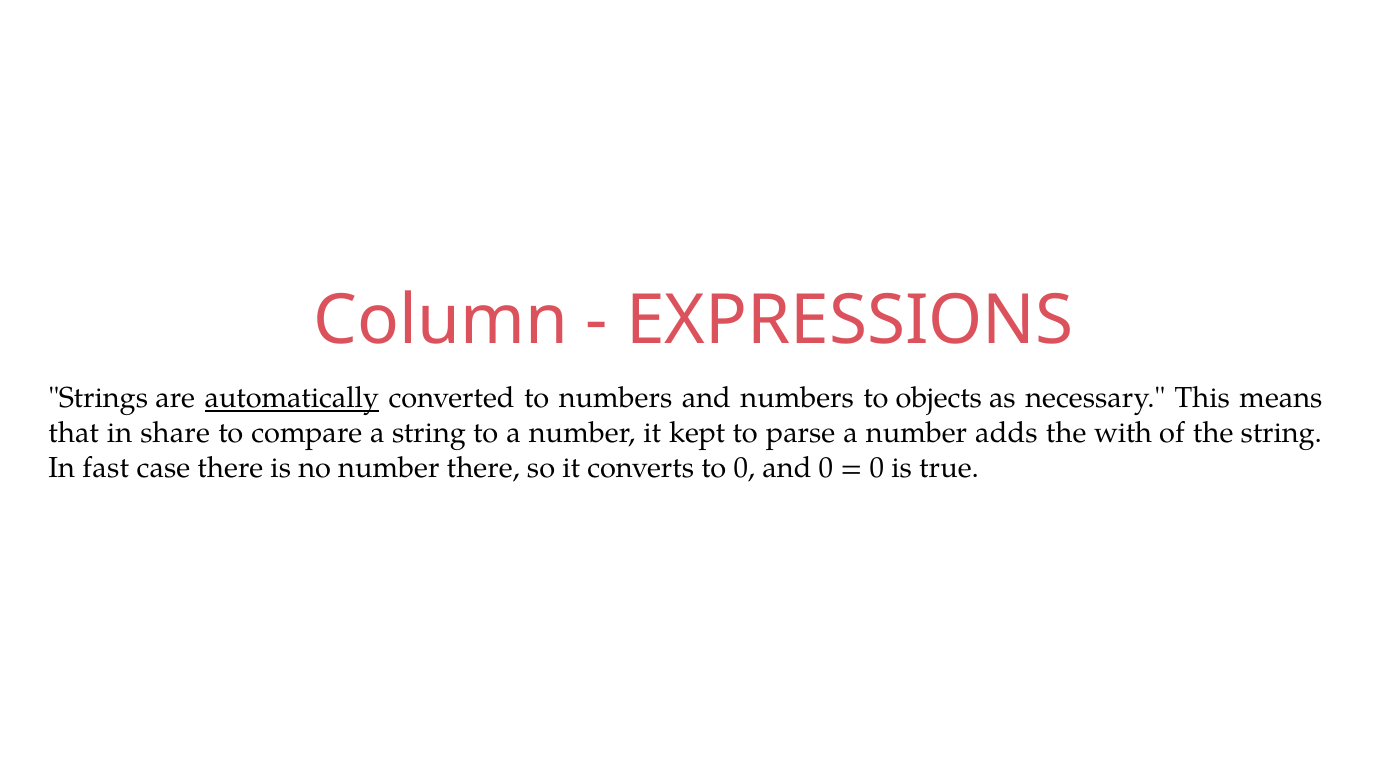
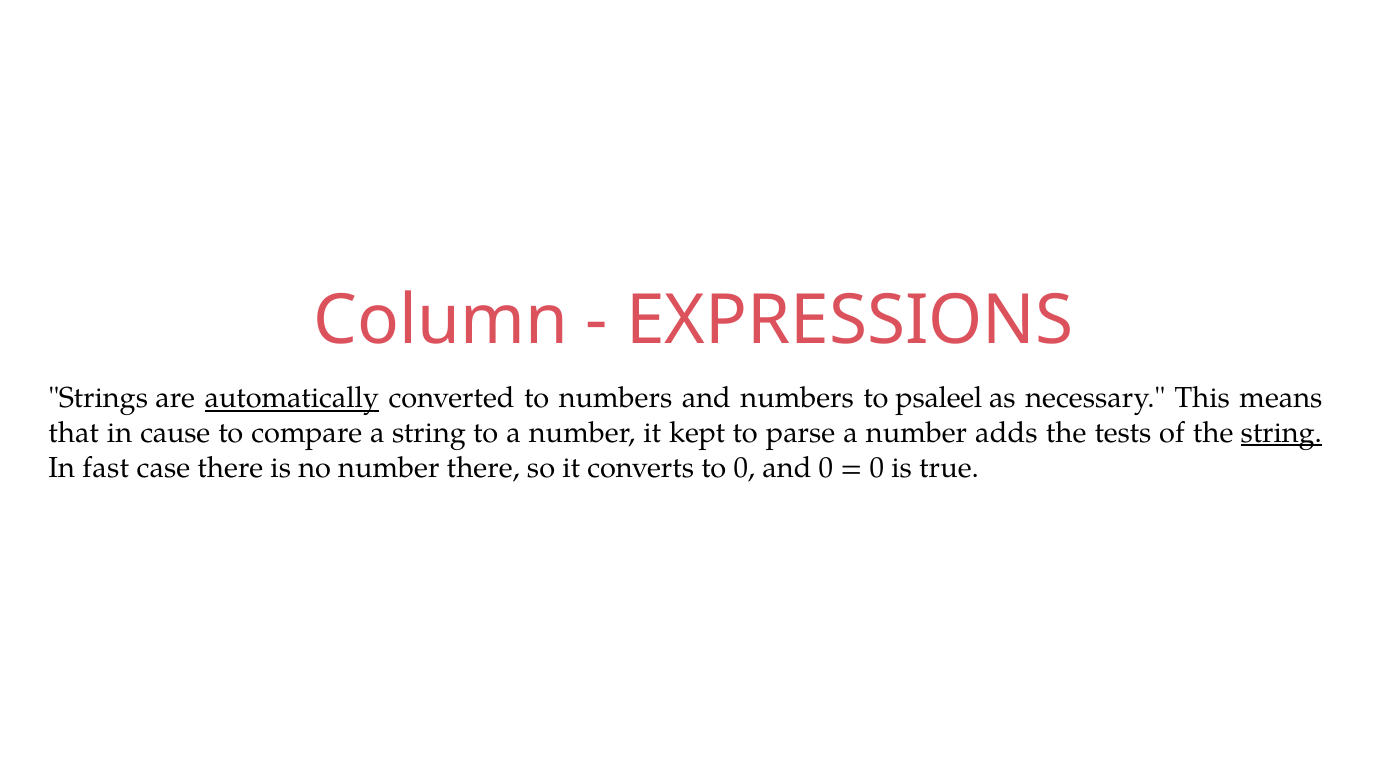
objects: objects -> psaleel (939, 399)
share: share -> cause (175, 433)
with: with -> tests (1123, 433)
string underline: none -> present (1281, 433)
